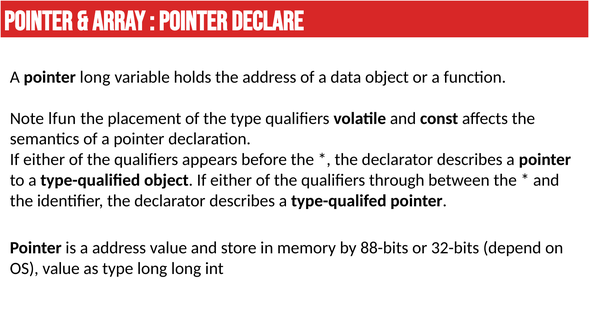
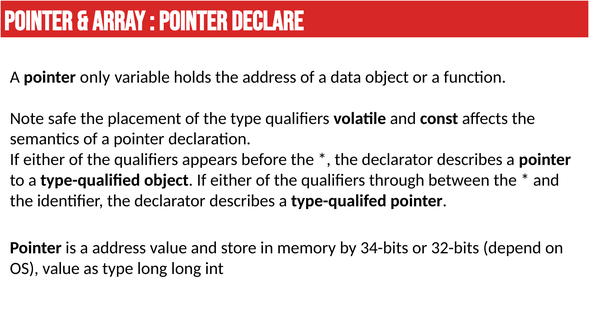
pointer long: long -> only (95, 77)
lfun: lfun -> safe (62, 118)
88-bits: 88-bits -> 34-bits (384, 248)
